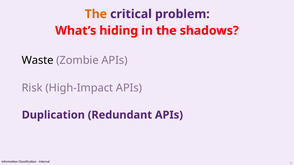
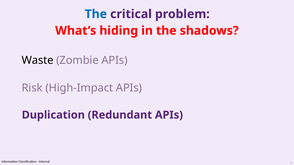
The colour: orange -> blue (96, 14)
